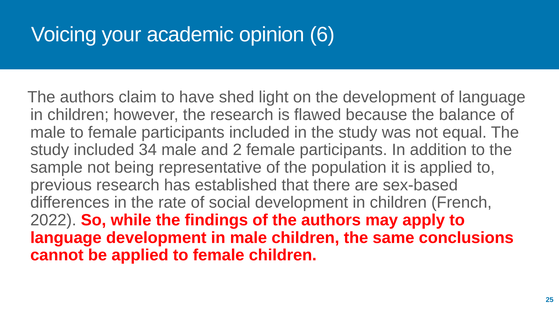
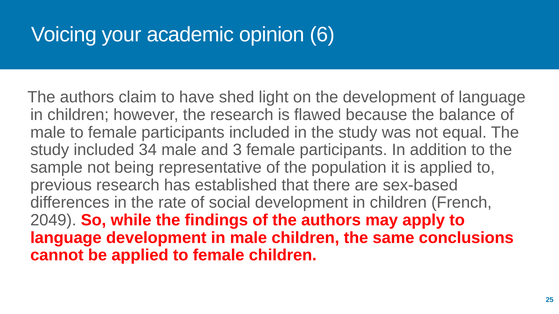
2: 2 -> 3 (237, 150)
2022: 2022 -> 2049 (53, 220)
